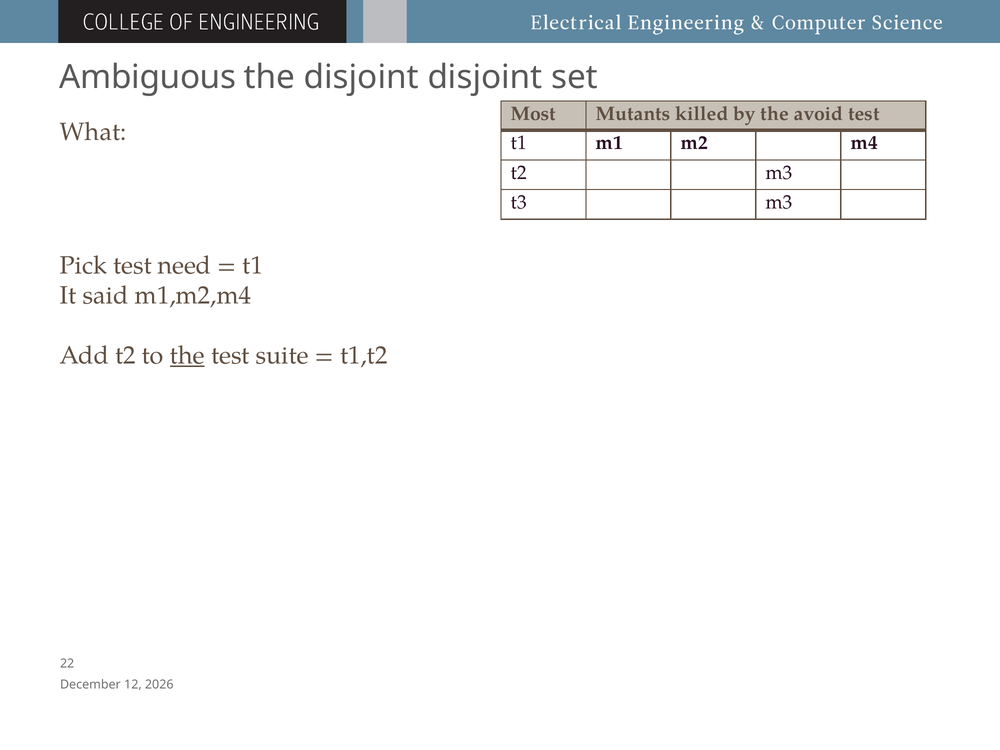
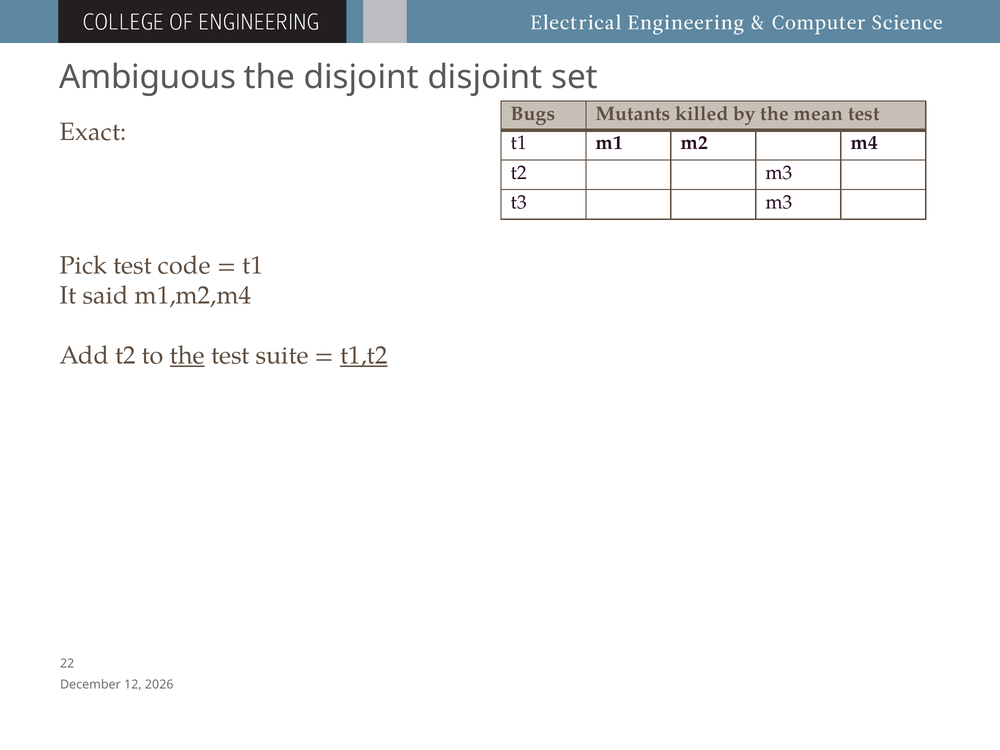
Most: Most -> Bugs (533, 114)
avoid: avoid -> mean (818, 114)
What: What -> Exact (93, 132)
need: need -> code (184, 265)
t1,t2 underline: none -> present (364, 355)
